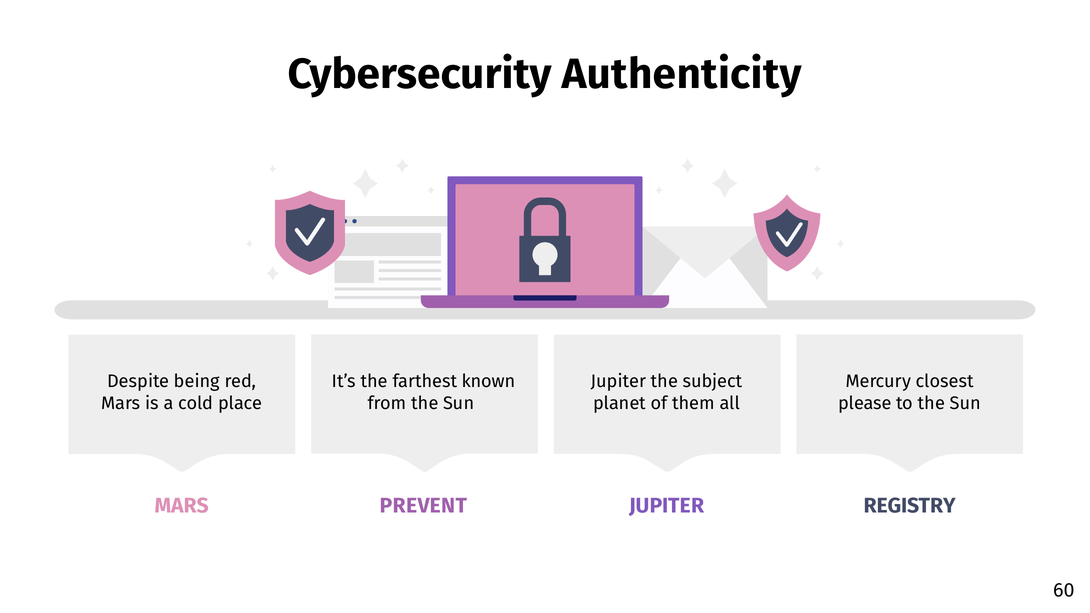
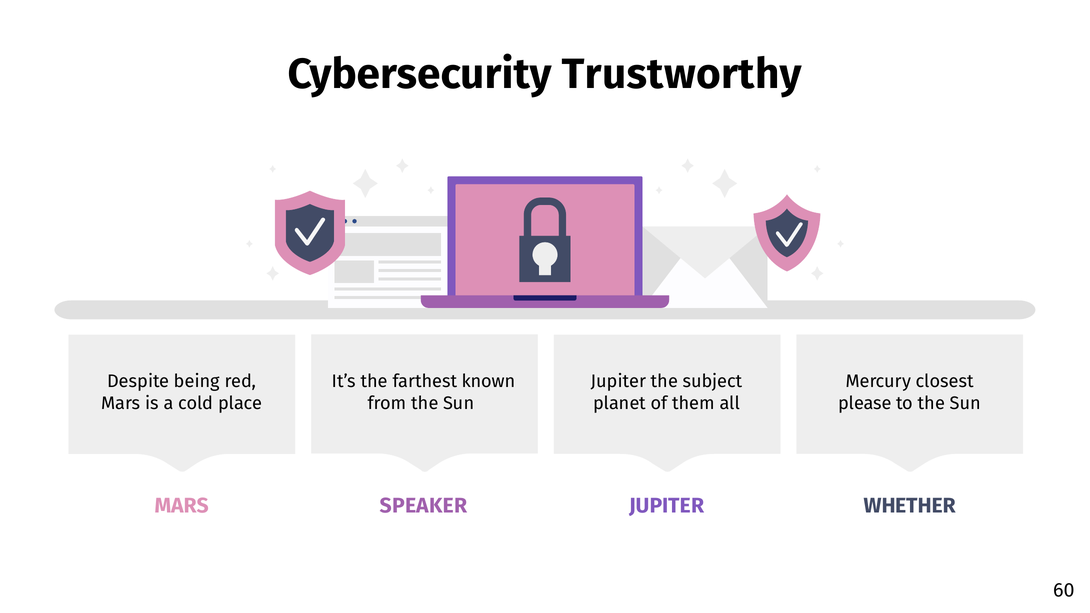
Authenticity: Authenticity -> Trustworthy (682, 74)
PREVENT: PREVENT -> SPEAKER (423, 506)
REGISTRY: REGISTRY -> WHETHER (910, 506)
